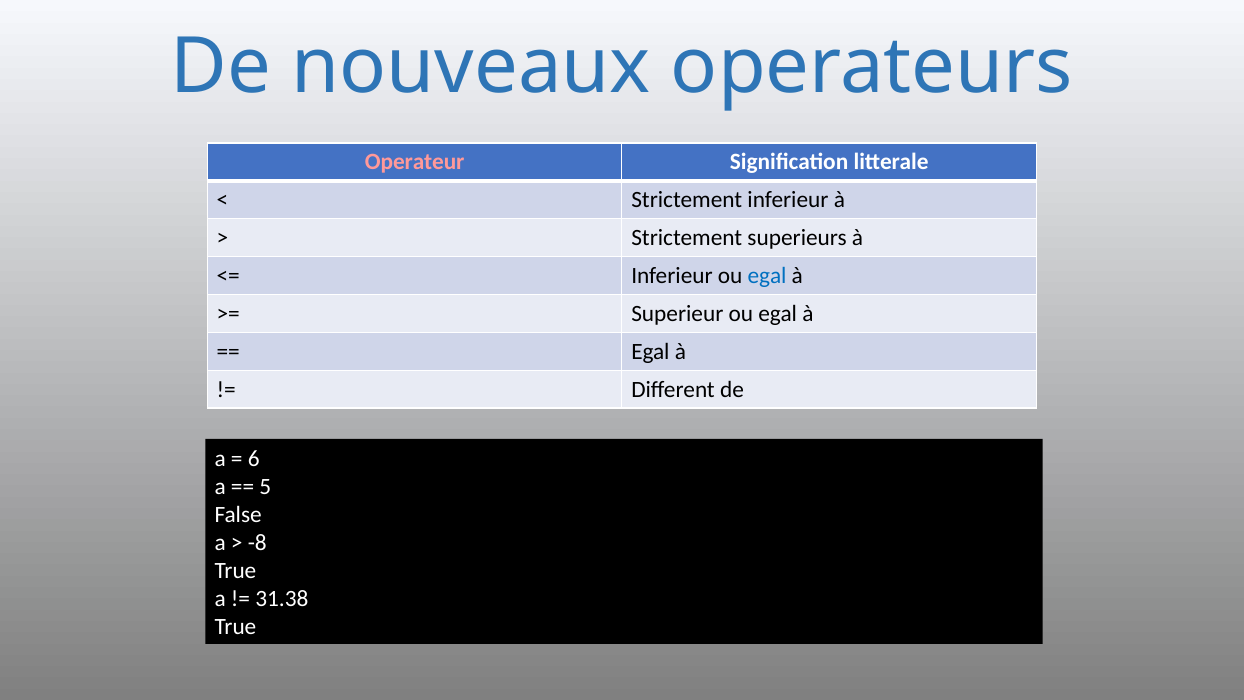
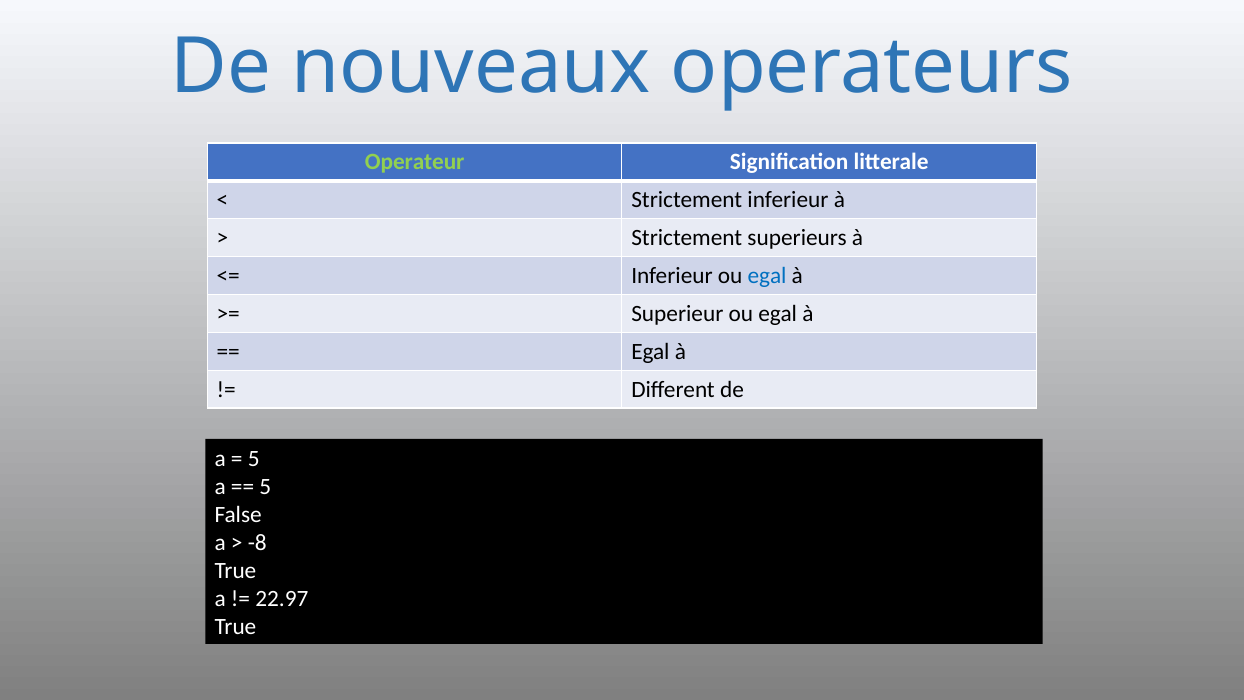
Operateur colour: pink -> light green (415, 162)
6: 6 -> 5 (254, 459)
31.38: 31.38 -> 22.97 (282, 599)
